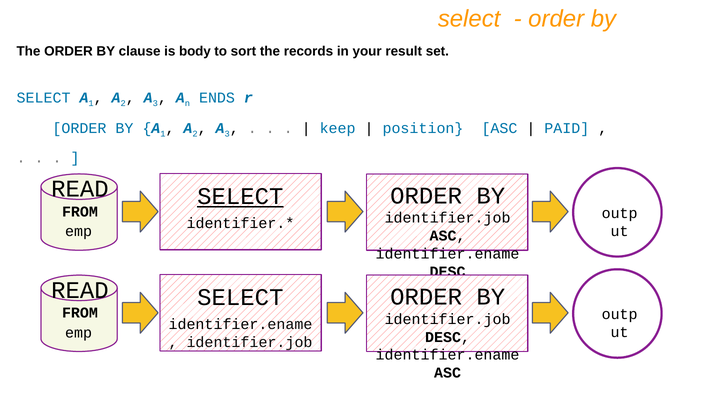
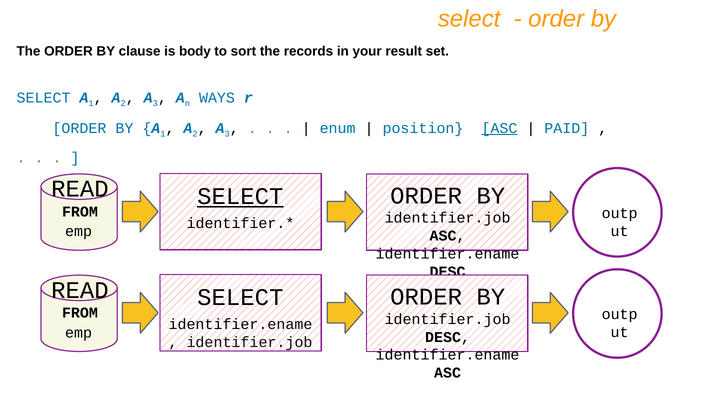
ENDS: ENDS -> WAYS (217, 98)
keep: keep -> enum (338, 128)
ASC underline: none -> present (499, 128)
